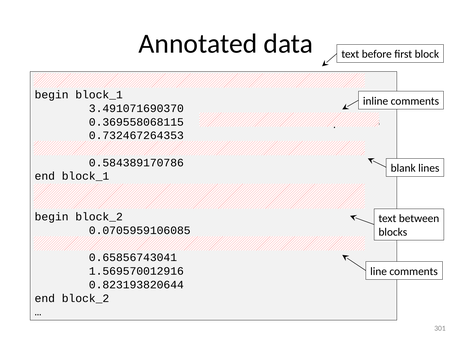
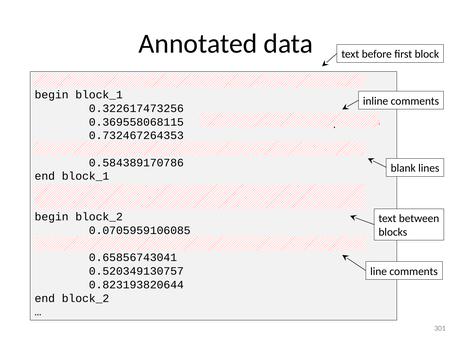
3.491071690370: 3.491071690370 -> 0.322617473256 (136, 108)
1.569570012916: 1.569570012916 -> 0.520349130757 (136, 271)
